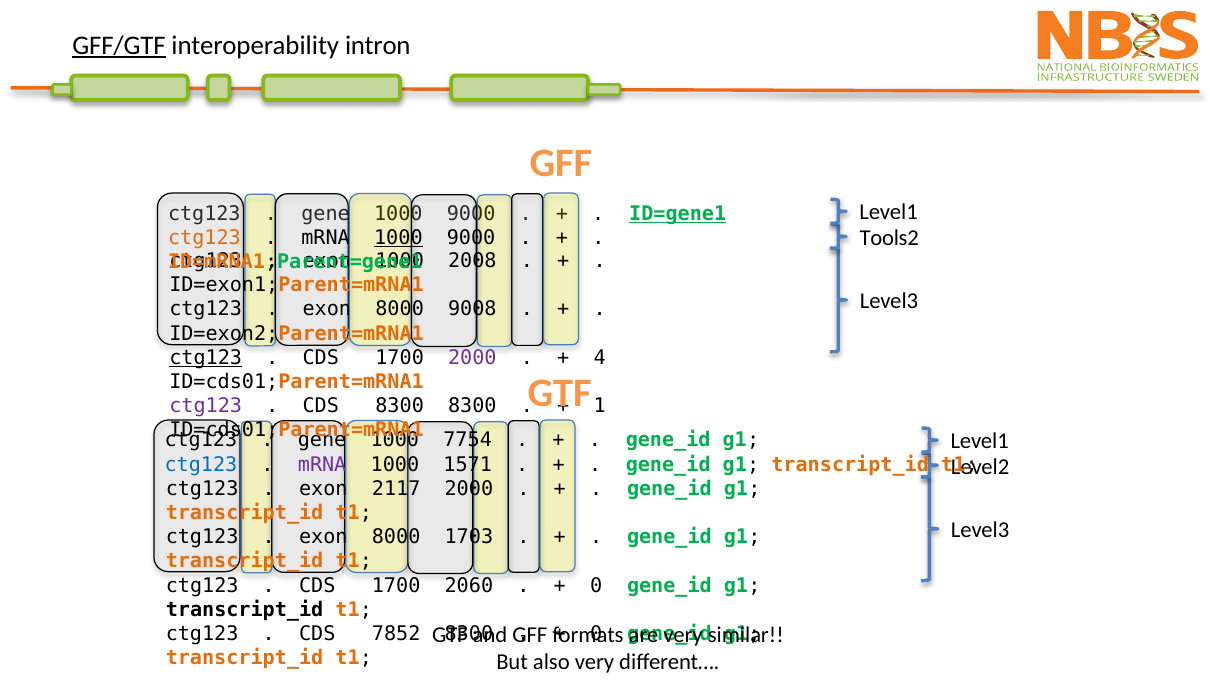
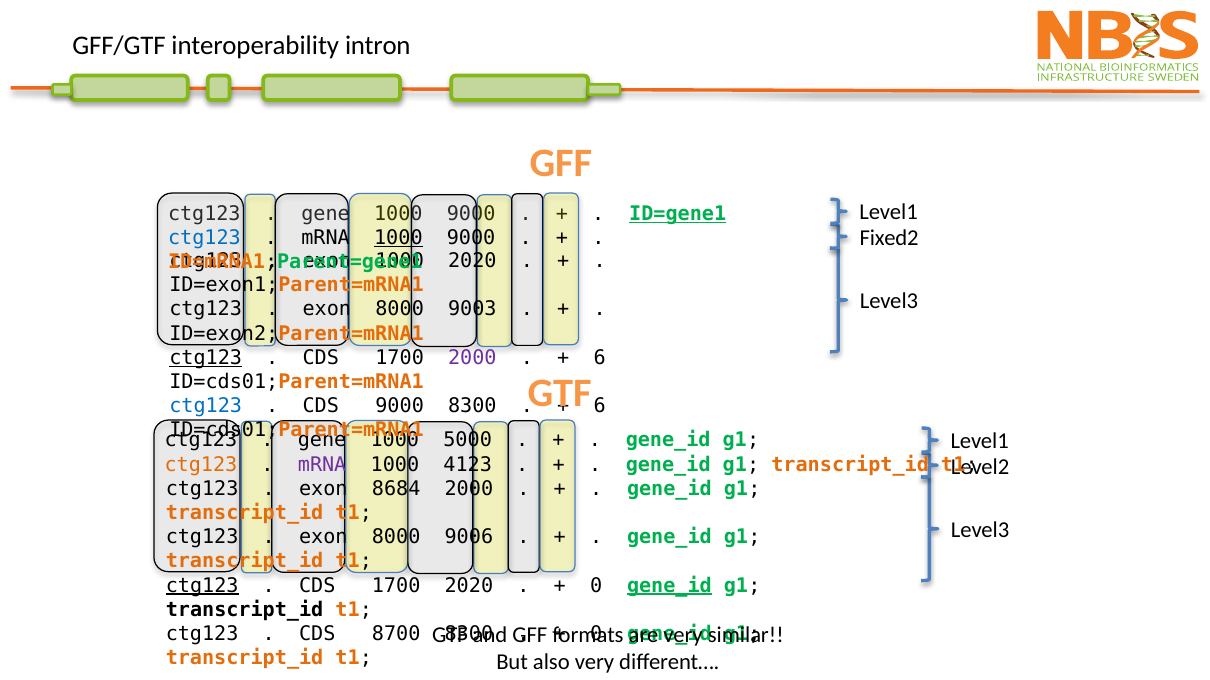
GFF/GTF underline: present -> none (119, 46)
ctg123 colour: orange -> blue (204, 238)
Tools2: Tools2 -> Fixed2 (889, 238)
2008: 2008 -> 2020 (472, 261)
9008: 9008 -> 9003 (472, 310)
4: 4 -> 6 (600, 358)
ctg123 colour: purple -> blue (206, 406)
CDS 8300: 8300 -> 9000 (400, 406)
1: 1 -> 6 (600, 406)
7754: 7754 -> 5000 (468, 440)
ctg123 colour: blue -> orange (201, 465)
1571: 1571 -> 4123 (468, 465)
2117: 2117 -> 8684 (396, 489)
1703: 1703 -> 9006 (469, 538)
ctg123 underline: none -> present (202, 586)
1700 2060: 2060 -> 2020 (469, 586)
gene_id underline: none -> present (669, 586)
7852: 7852 -> 8700 (396, 634)
